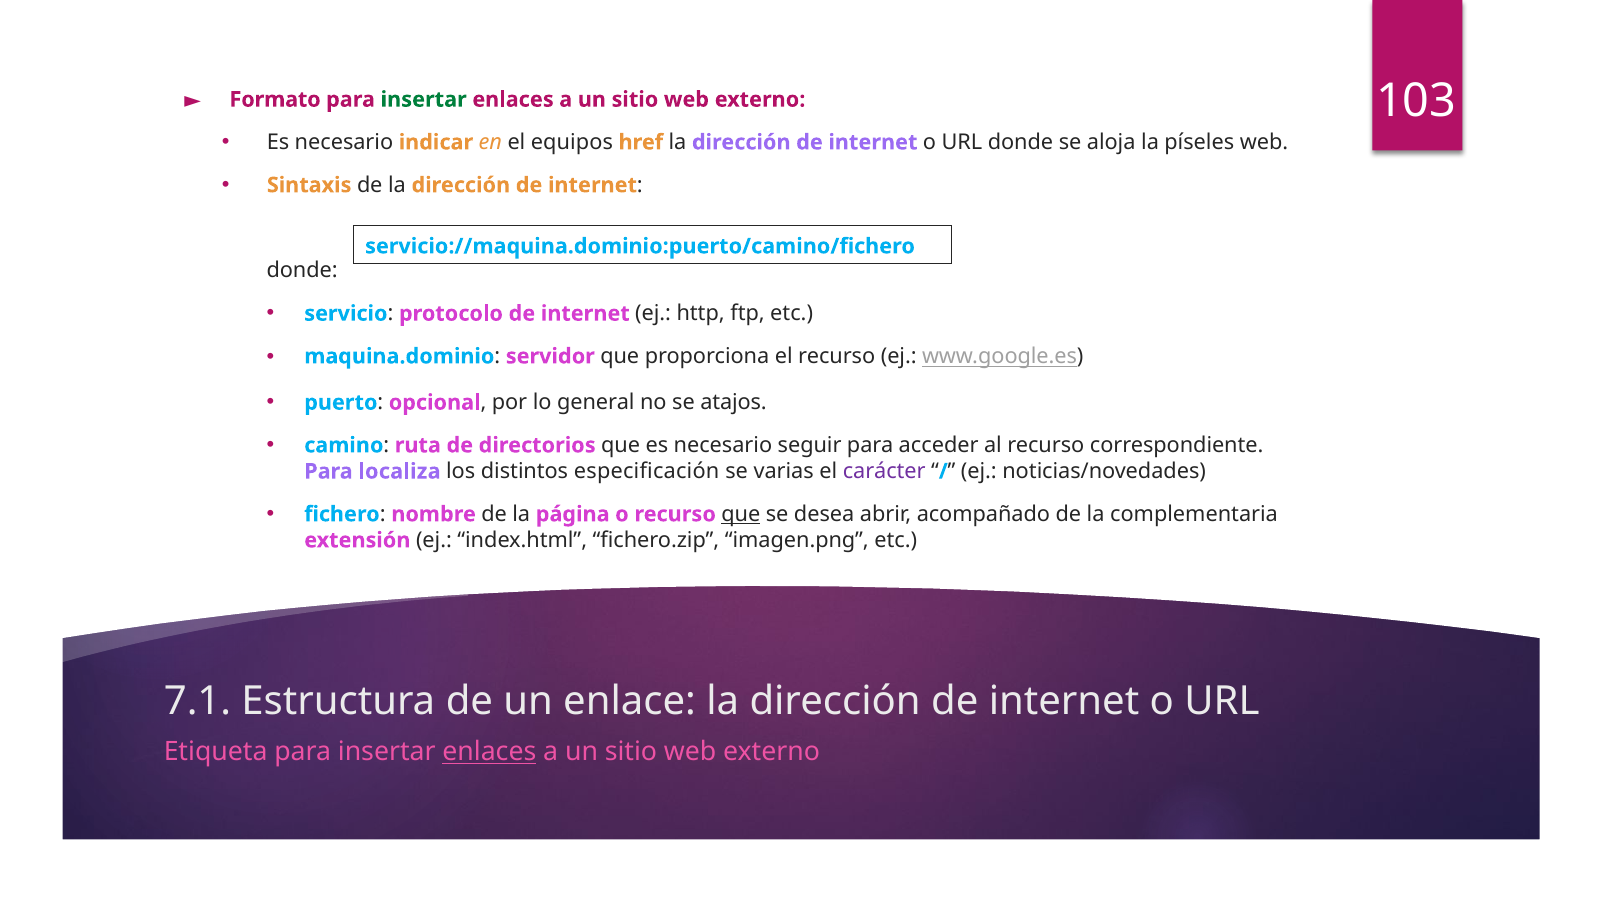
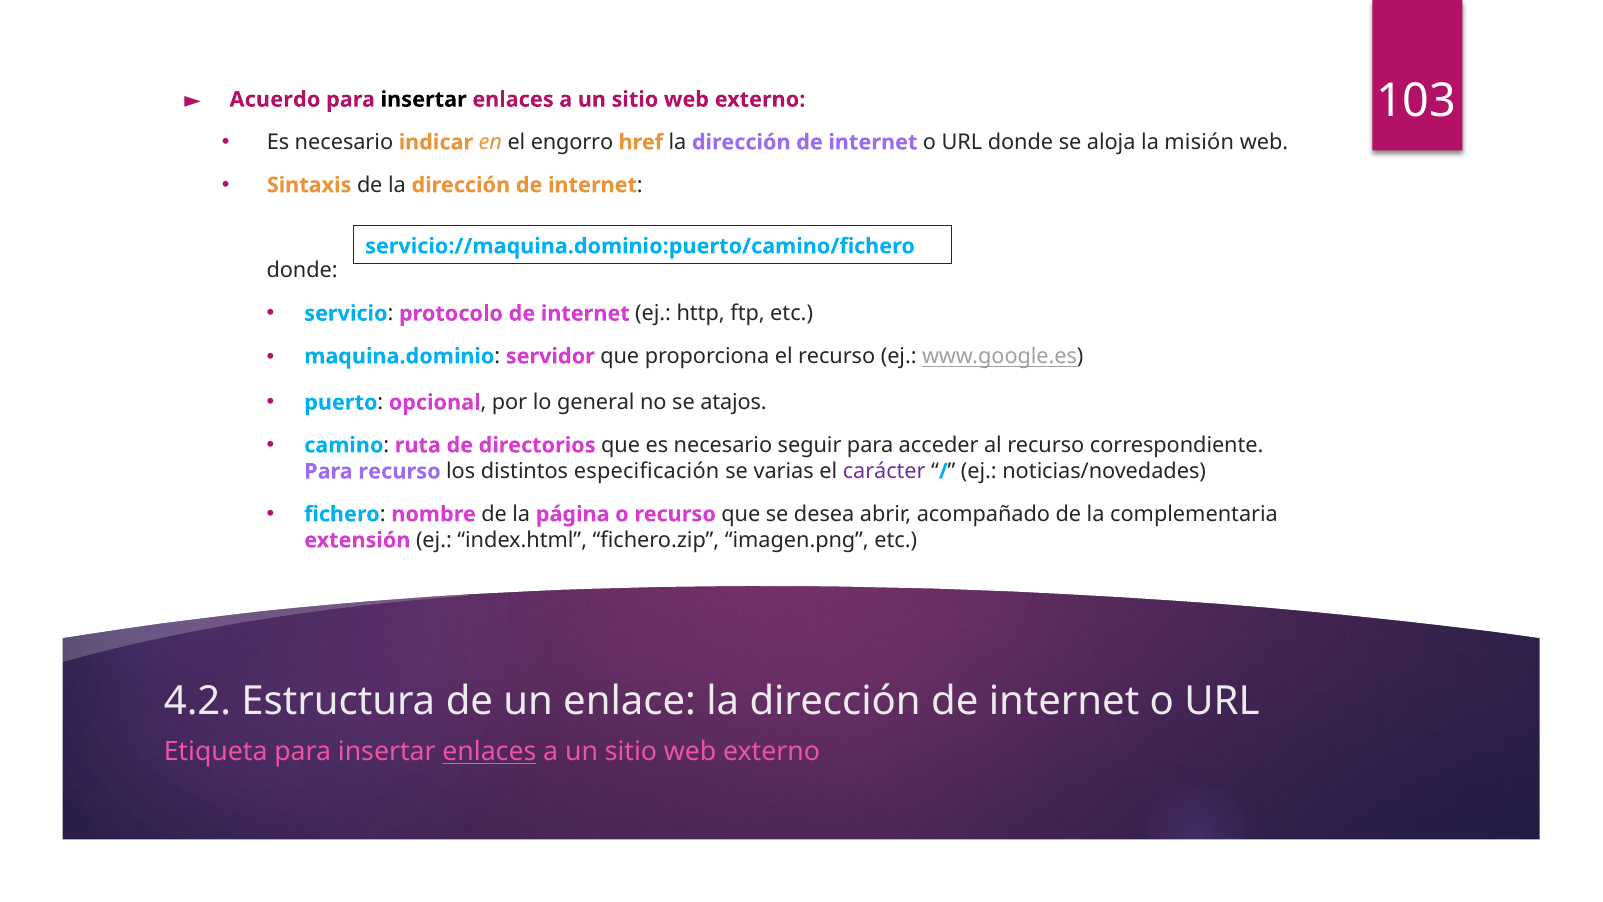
Formato: Formato -> Acuerdo (275, 99)
insertar colour: green -> black (424, 99)
equipos: equipos -> engorro (572, 142)
píseles: píseles -> misión (1199, 142)
Para localiza: localiza -> recurso (400, 471)
que underline: present -> none (741, 514)
7.1: 7.1 -> 4.2 (197, 701)
